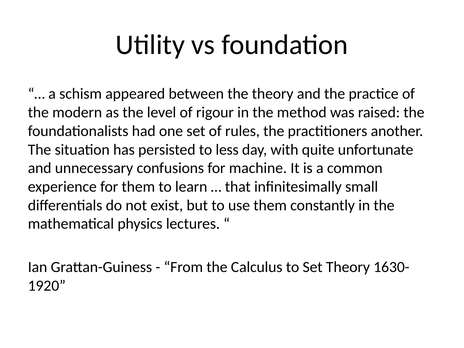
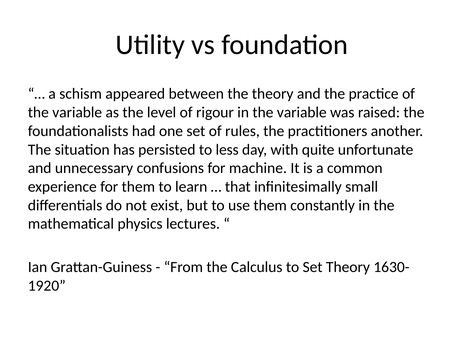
modern: modern -> variable (77, 112)
in the method: method -> variable (302, 112)
